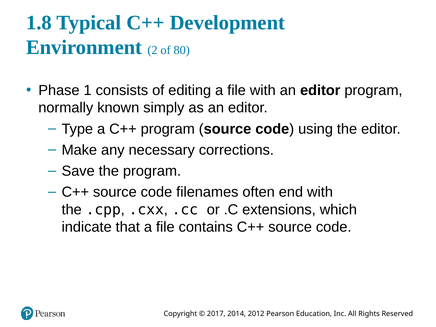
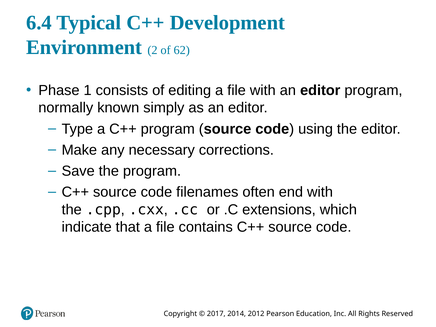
1.8: 1.8 -> 6.4 (39, 23)
80: 80 -> 62 (182, 50)
